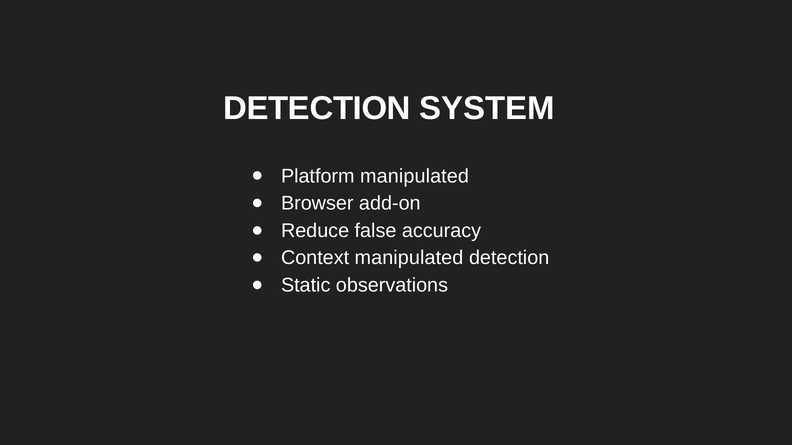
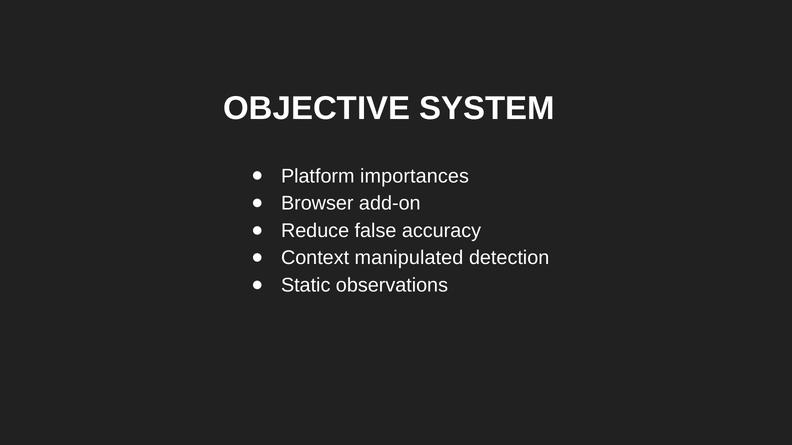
DETECTION: DETECTION -> OBJECTIVE (317, 109)
Platform manipulated: manipulated -> importances (415, 176)
